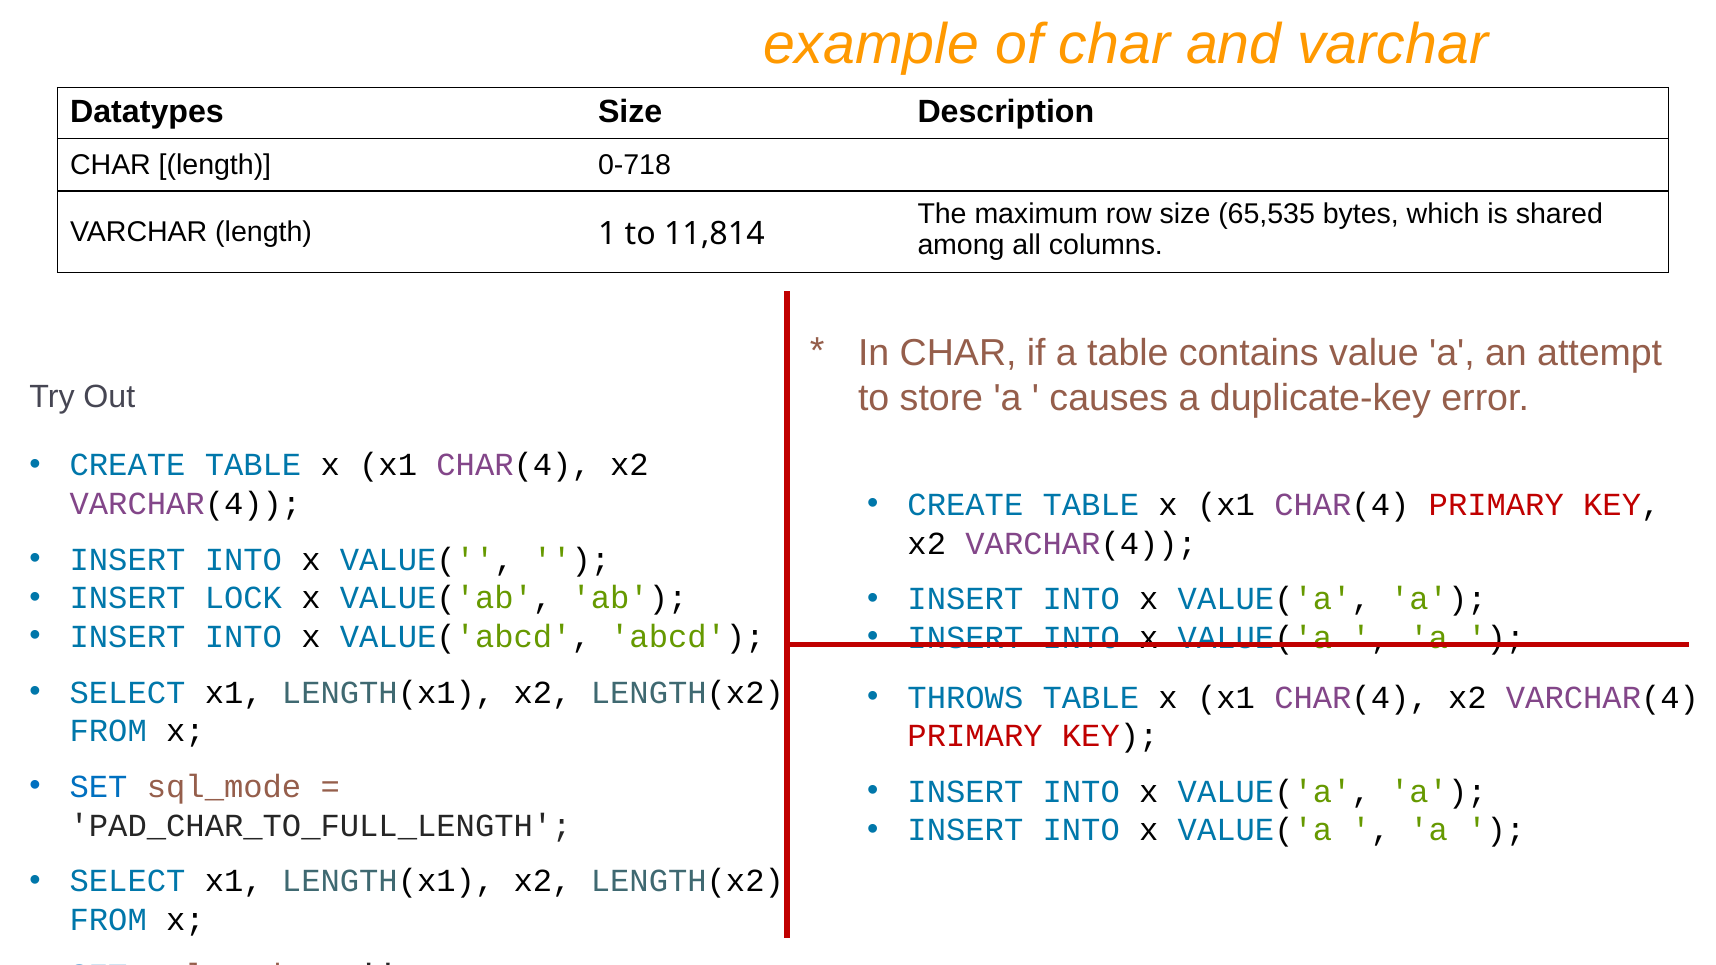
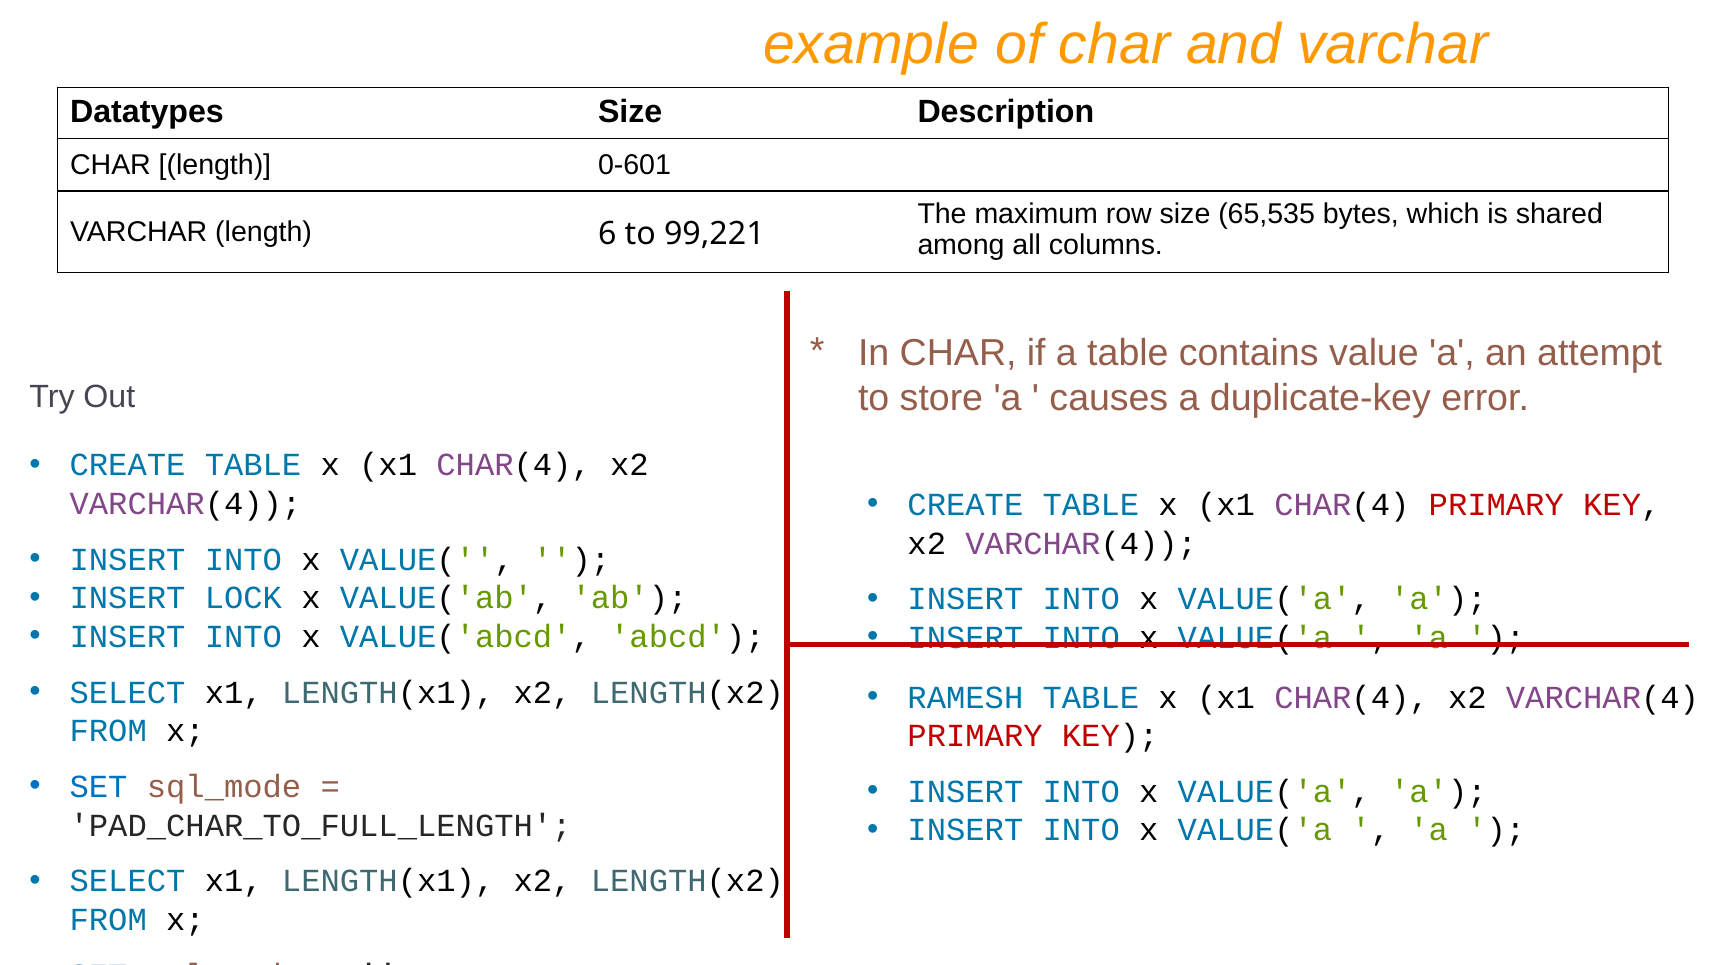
0-718: 0-718 -> 0-601 (634, 165)
1: 1 -> 6 (607, 234)
11,814: 11,814 -> 99,221 (714, 234)
THROWS: THROWS -> RAMESH (965, 698)
